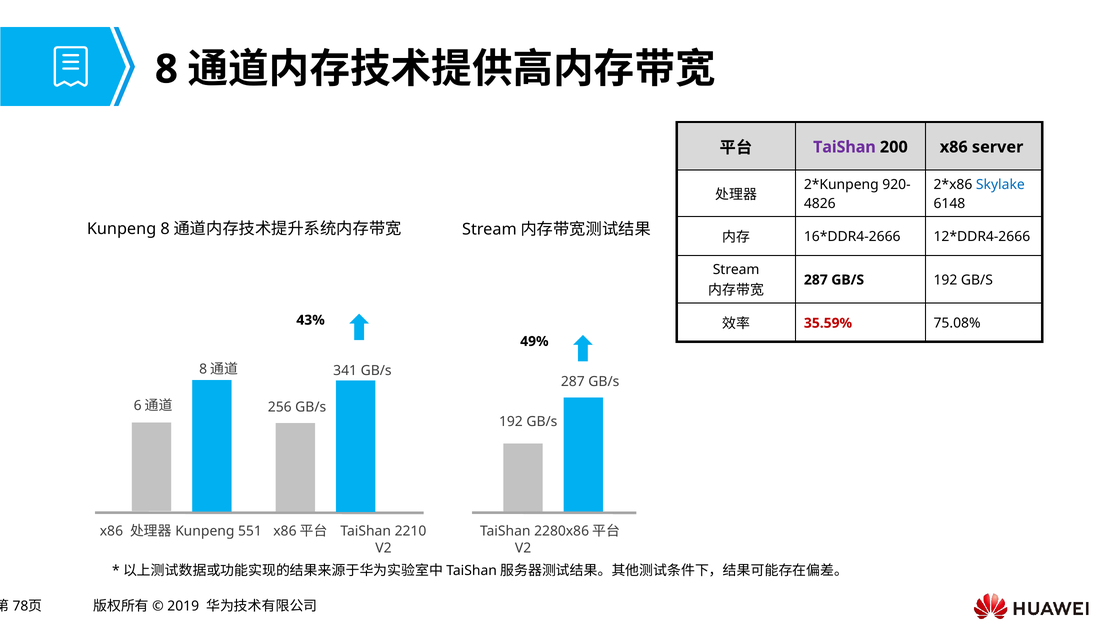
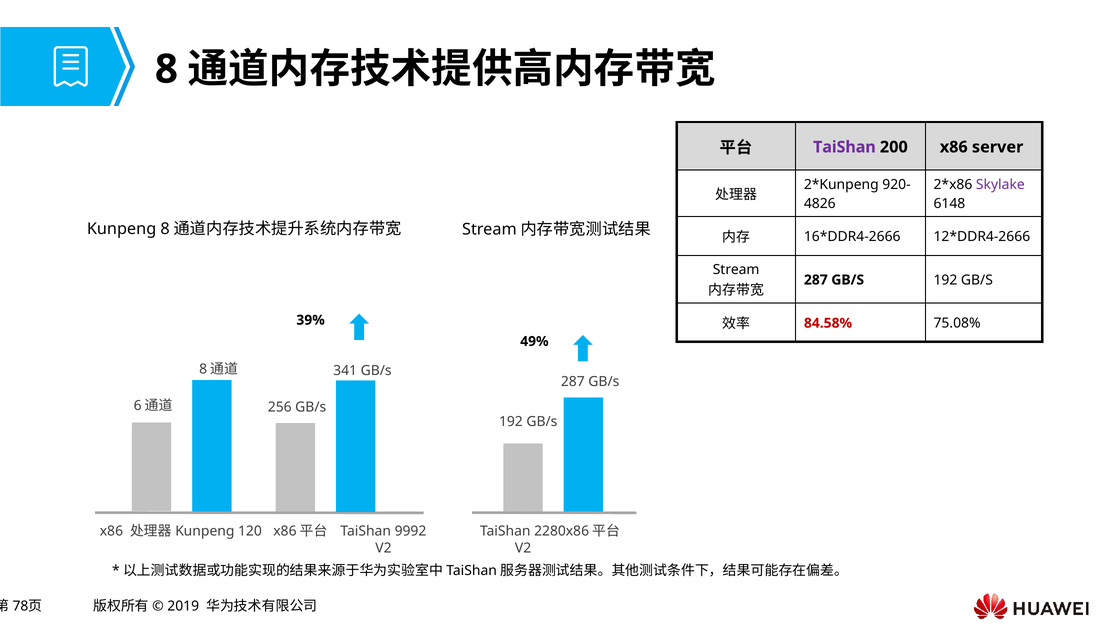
Skylake colour: blue -> purple (1000, 185)
43%: 43% -> 39% (311, 320)
35.59%: 35.59% -> 84.58% (828, 323)
2210: 2210 -> 9992 (411, 531)
551: 551 -> 120 (250, 531)
